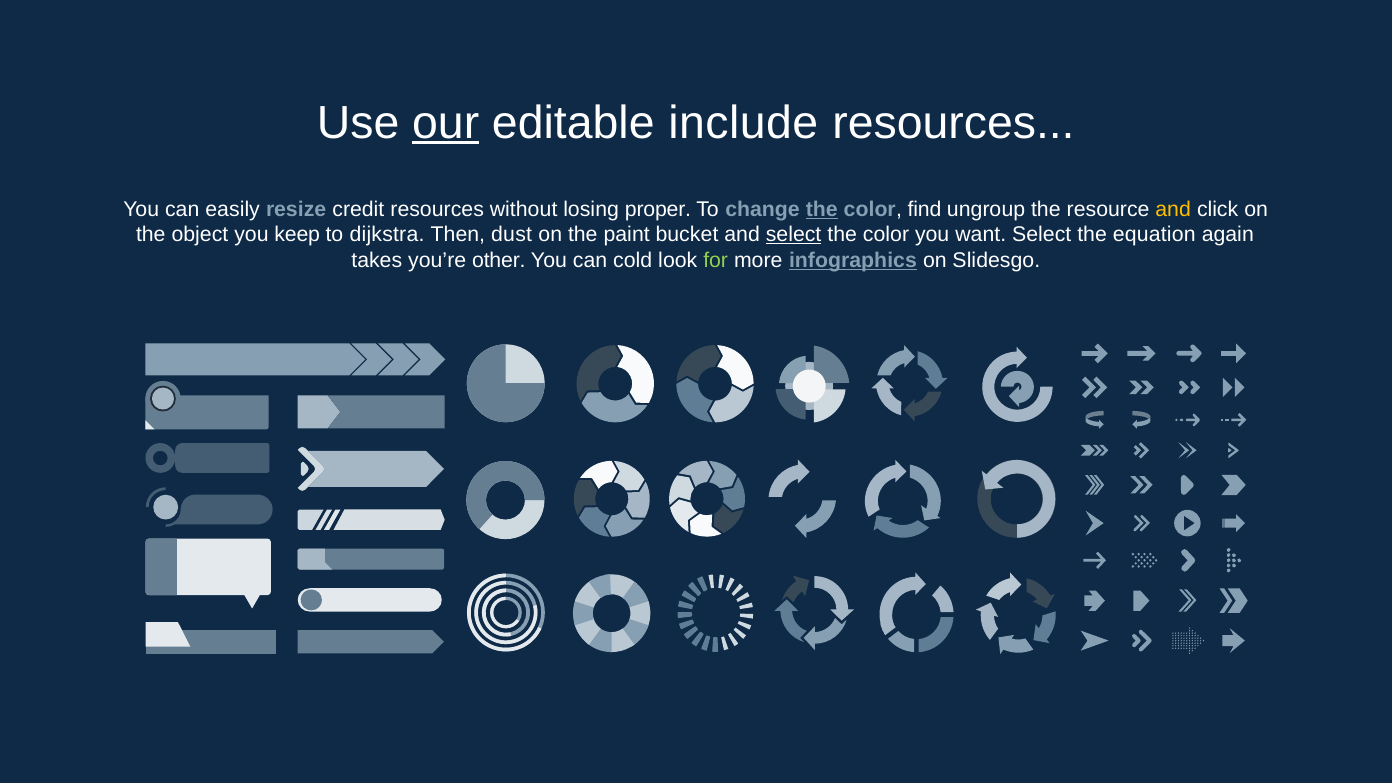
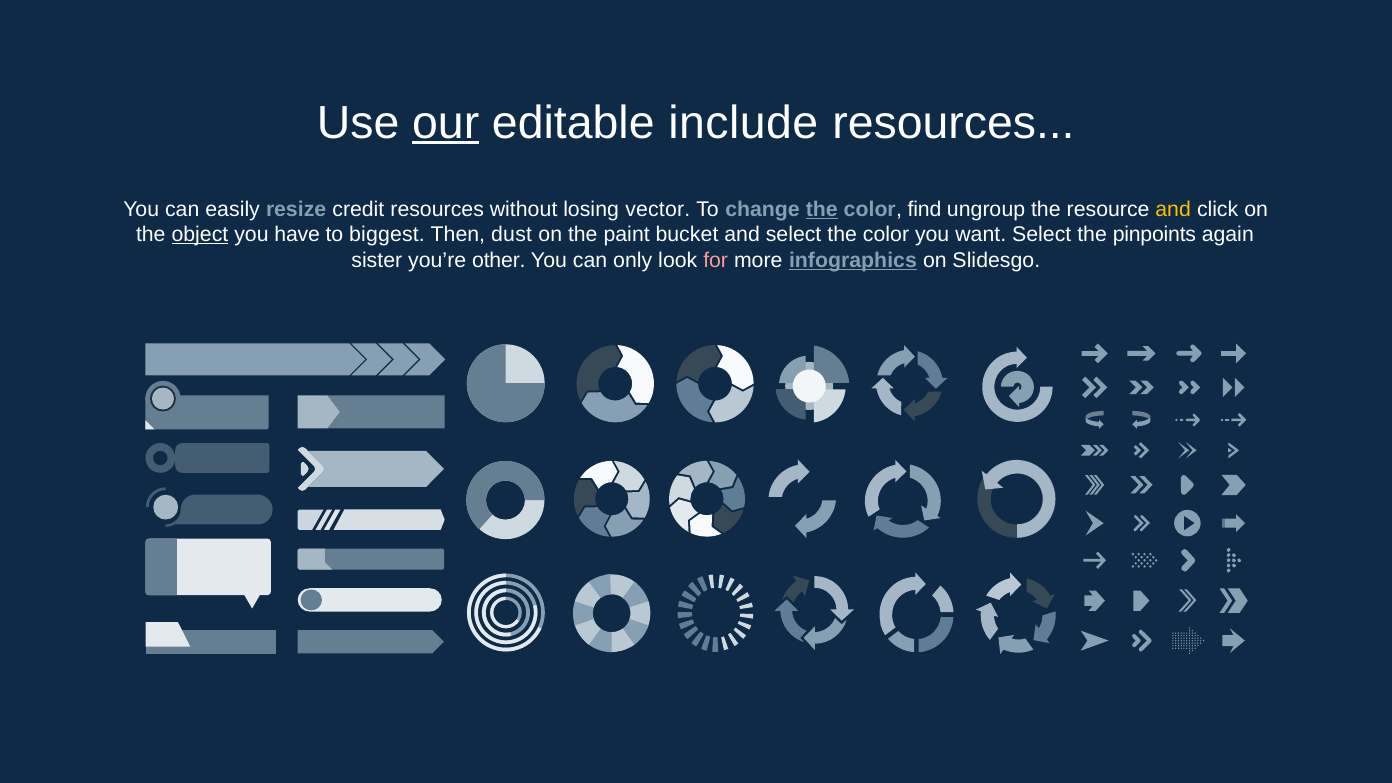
proper: proper -> vector (658, 209)
object underline: none -> present (200, 235)
keep: keep -> have (297, 235)
dijkstra: dijkstra -> biggest (387, 235)
select underline: present -> none (794, 235)
equation: equation -> pinpoints (1154, 235)
takes: takes -> sister (377, 260)
cold: cold -> only (633, 260)
for colour: light green -> pink (716, 260)
